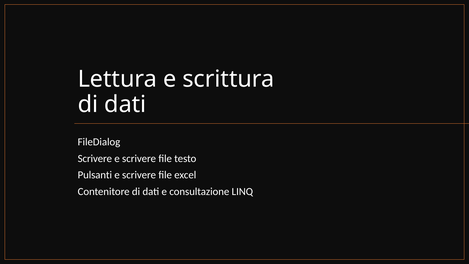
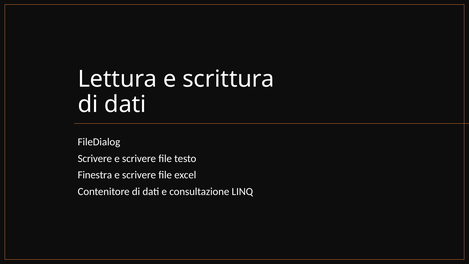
Pulsanti: Pulsanti -> Finestra (95, 175)
